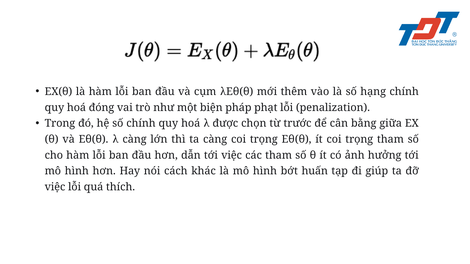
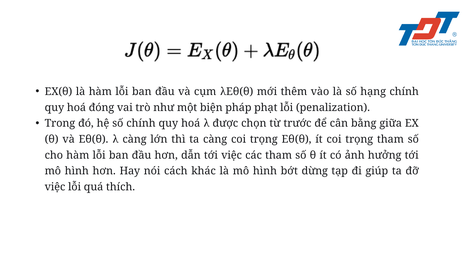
huấn: huấn -> dừng (315, 171)
